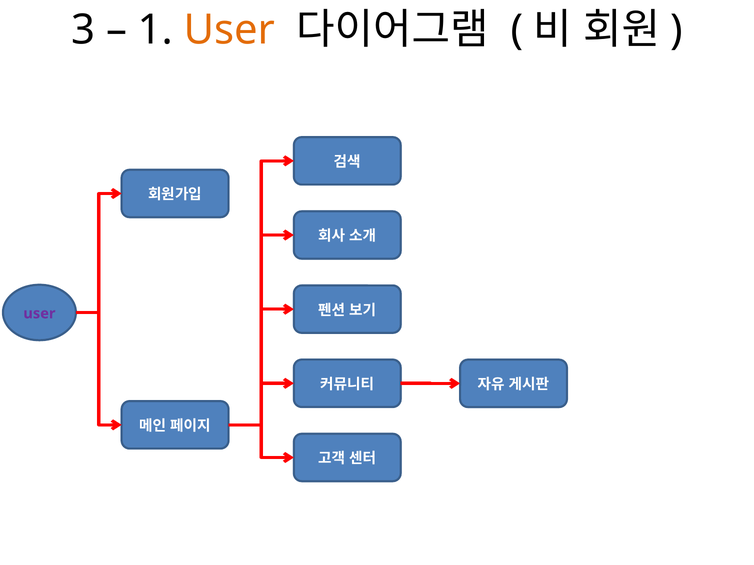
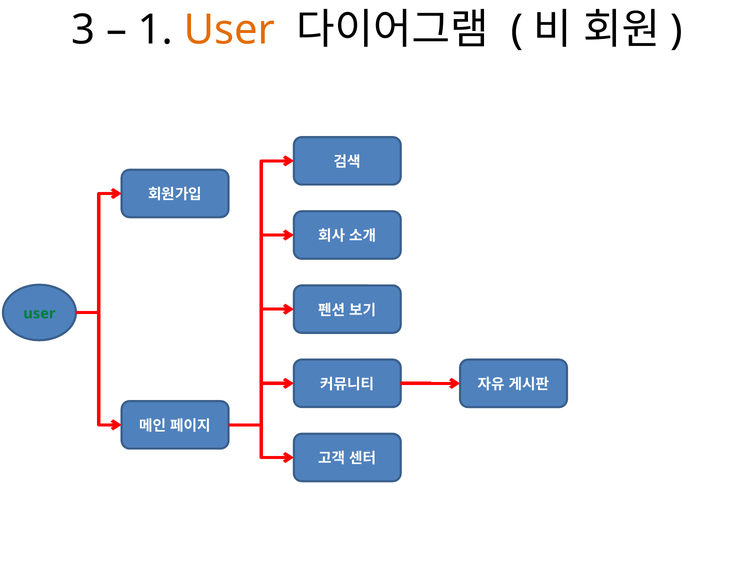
user colour: purple -> green (39, 314)
